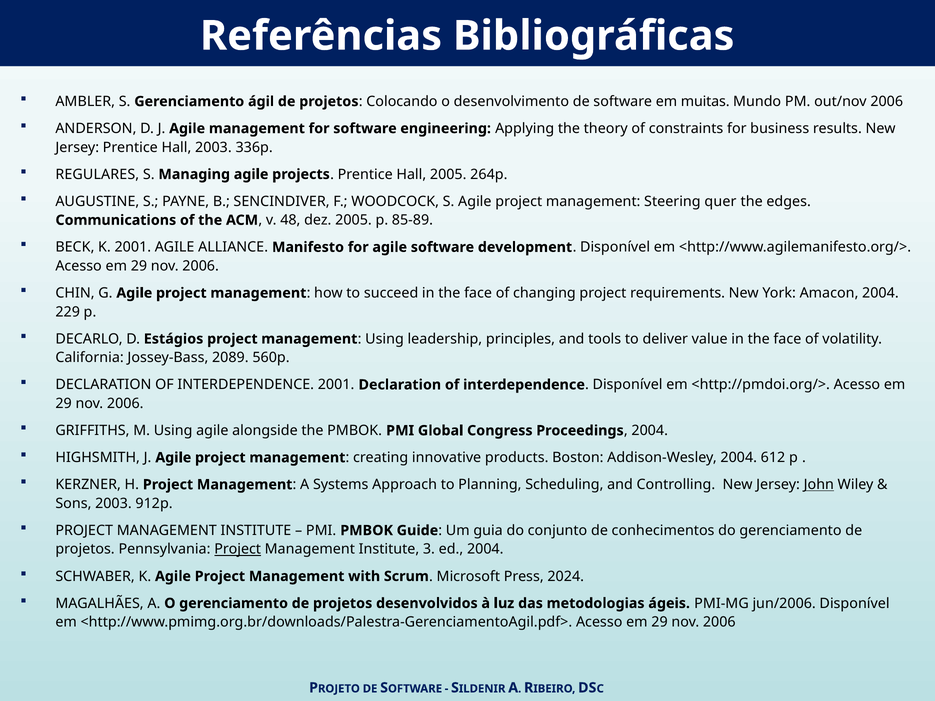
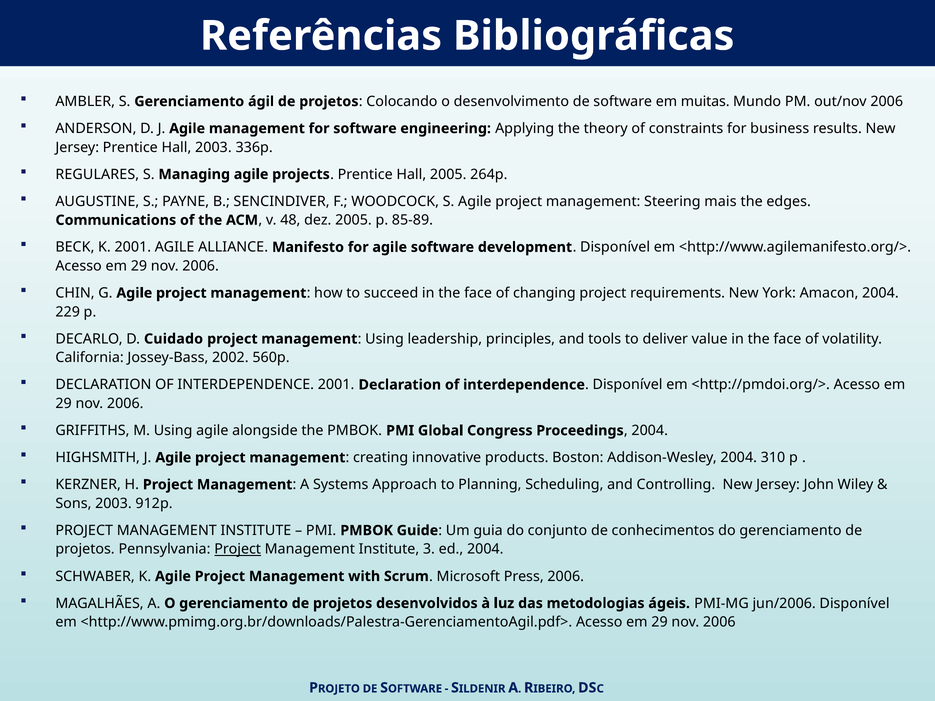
quer: quer -> mais (720, 201)
Estágios: Estágios -> Cuidado (174, 339)
2089: 2089 -> 2002 (230, 358)
612: 612 -> 310 (773, 458)
John underline: present -> none (819, 485)
Press 2024: 2024 -> 2006 (566, 576)
